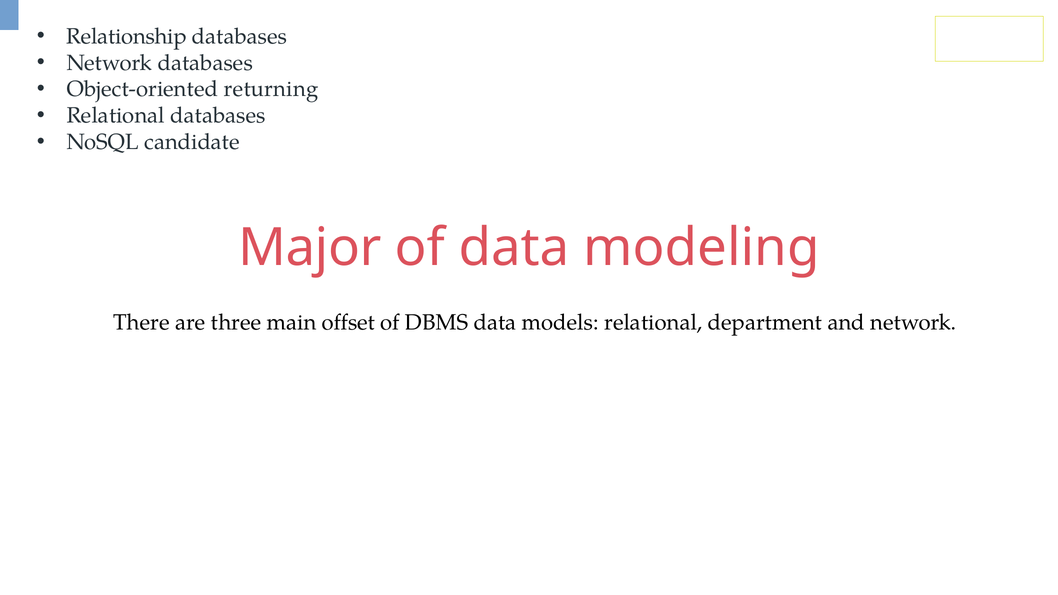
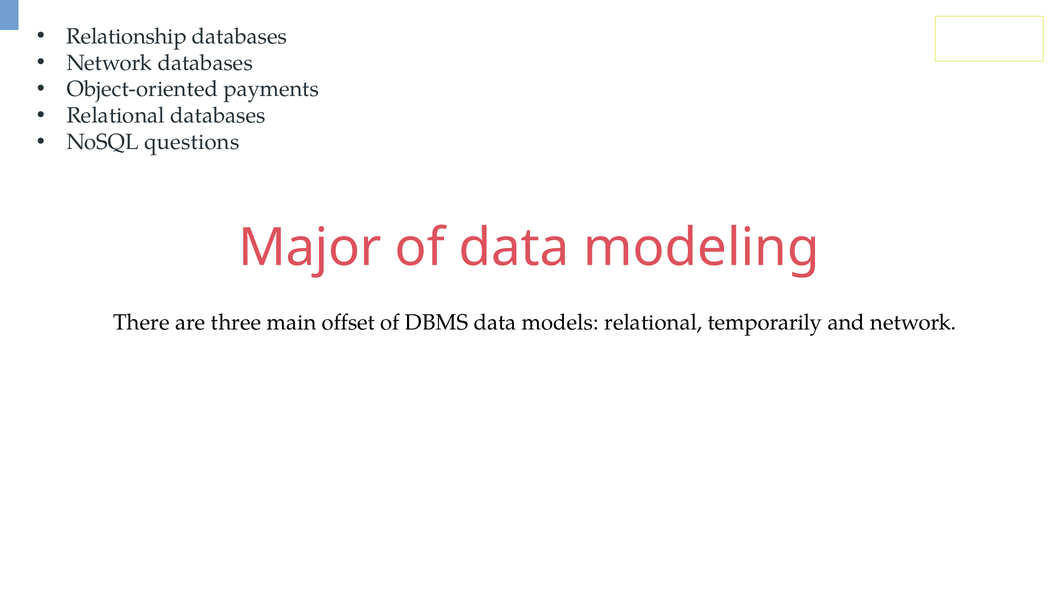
returning: returning -> payments (271, 89)
candidate: candidate -> questions (192, 142)
department: department -> temporarily (765, 322)
